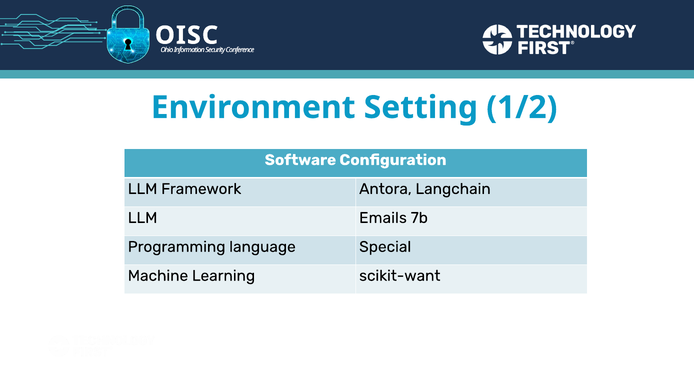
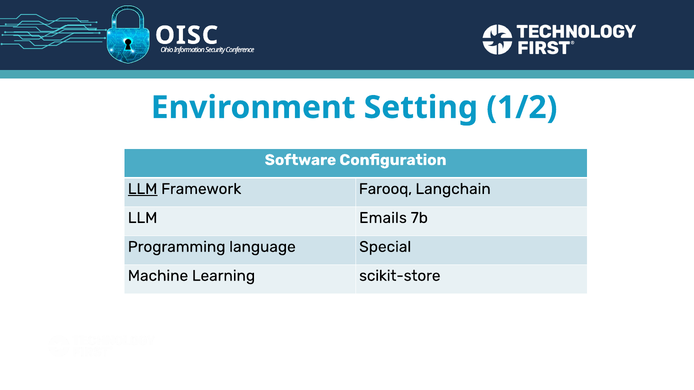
LLM underline: none -> present (143, 189)
Antora: Antora -> Farooq (385, 189)
scikit-want: scikit-want -> scikit-store (400, 276)
